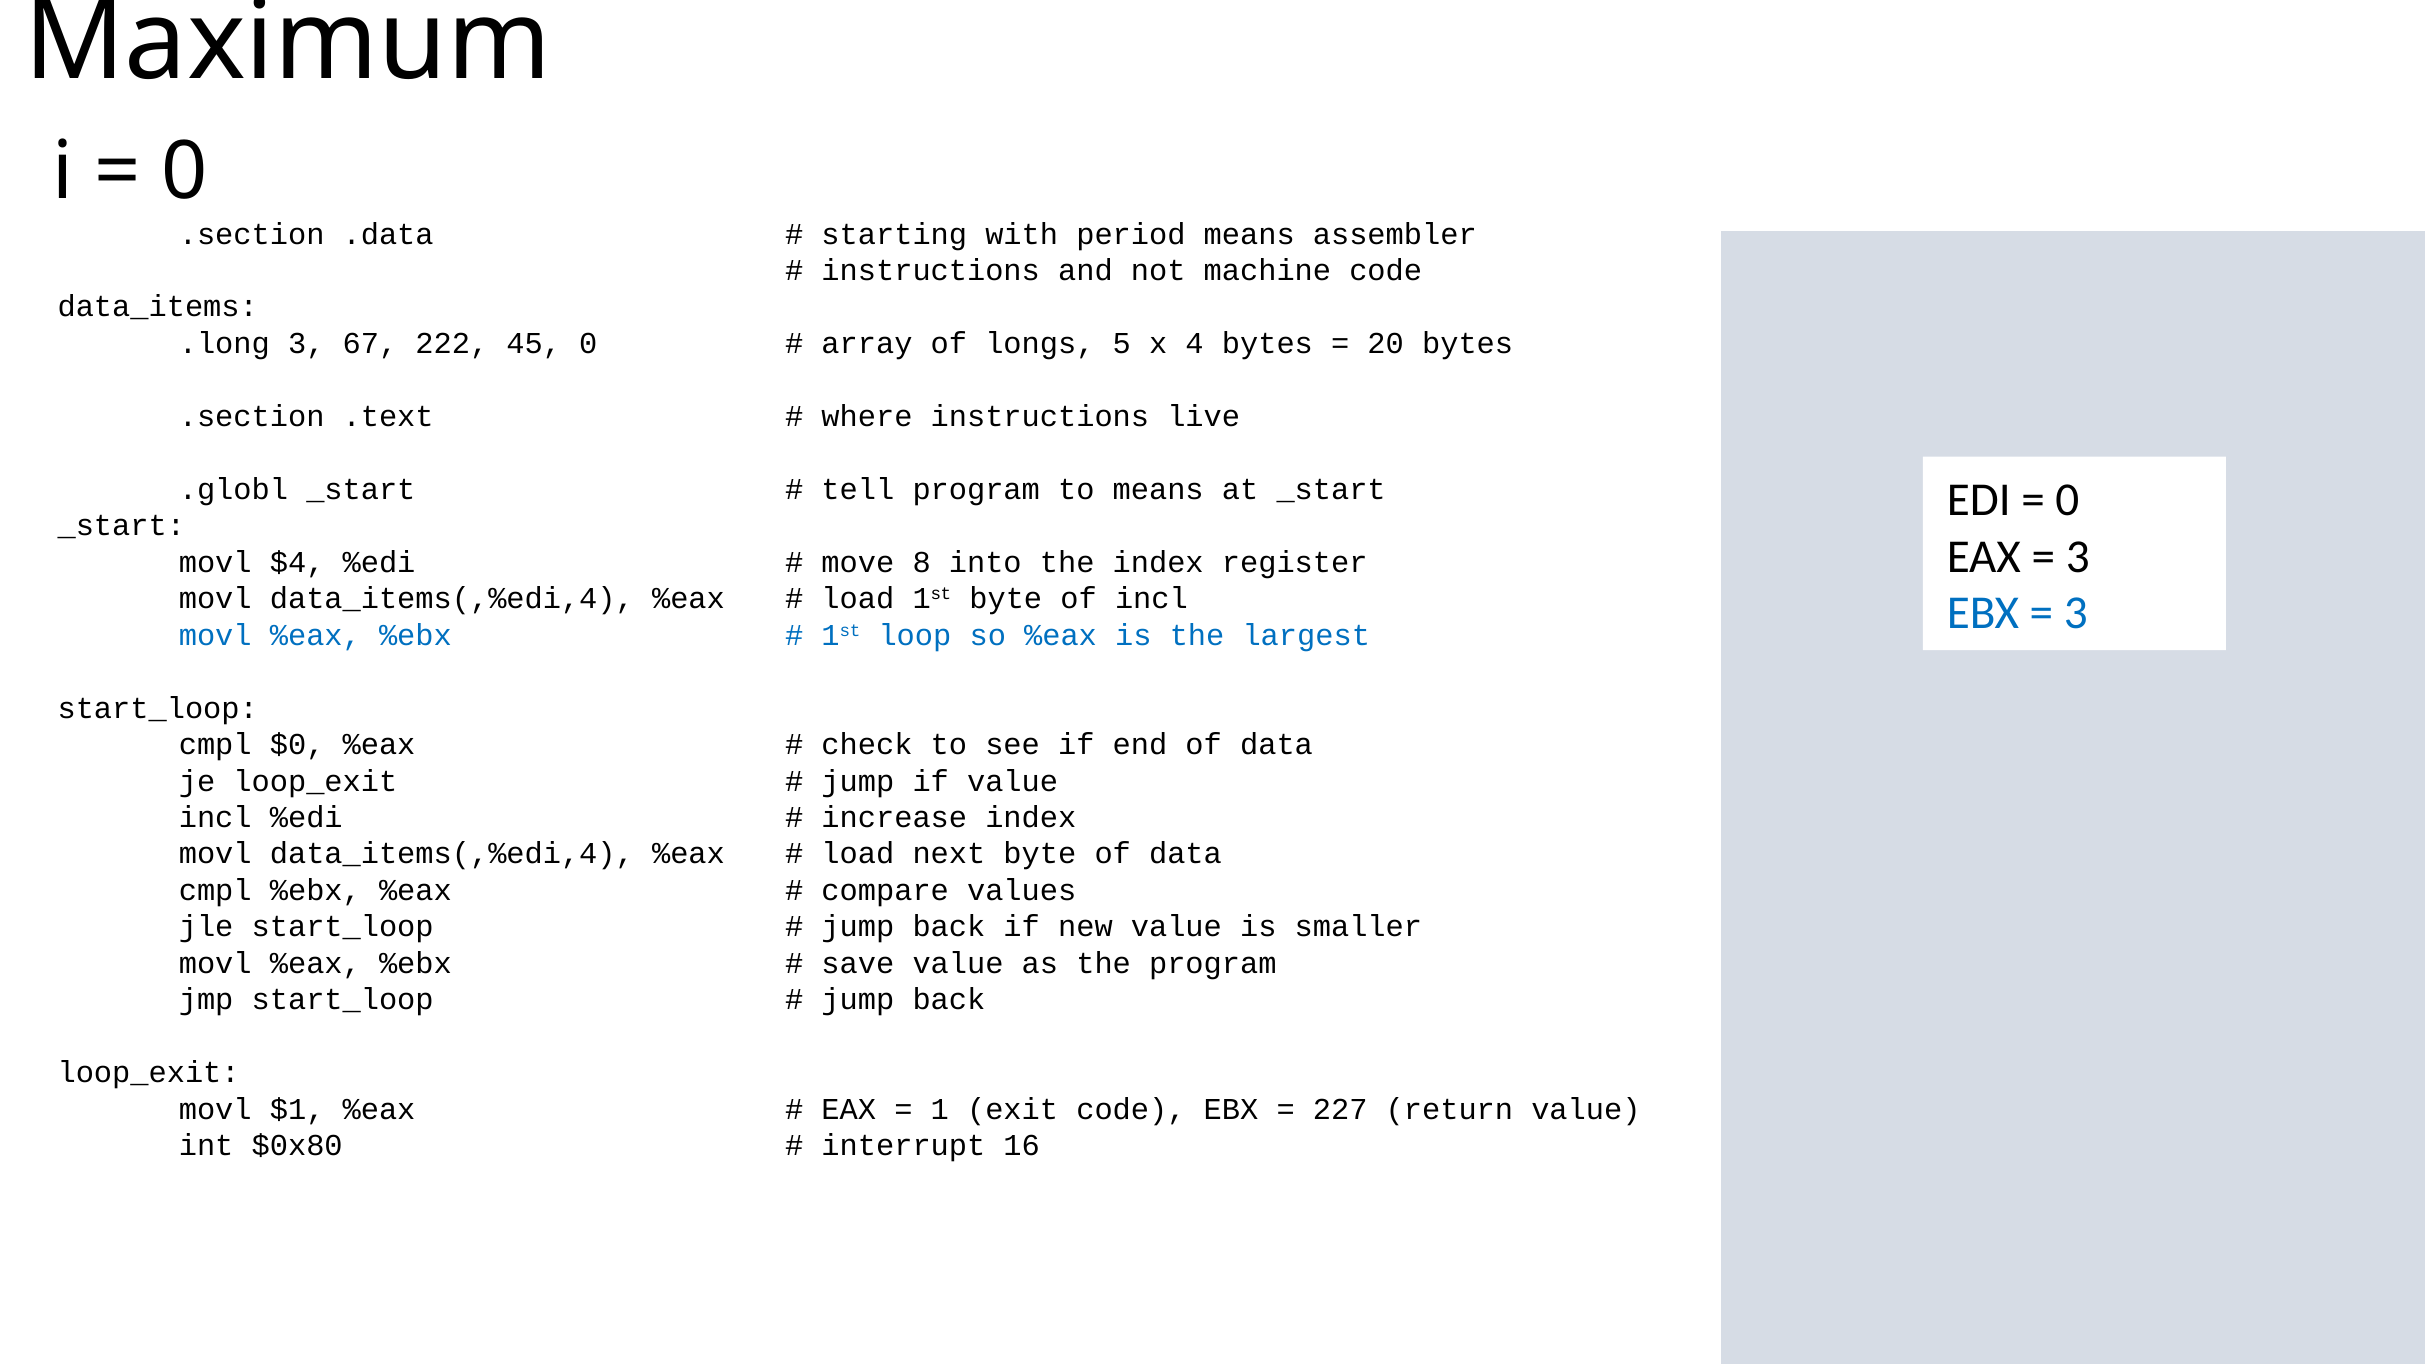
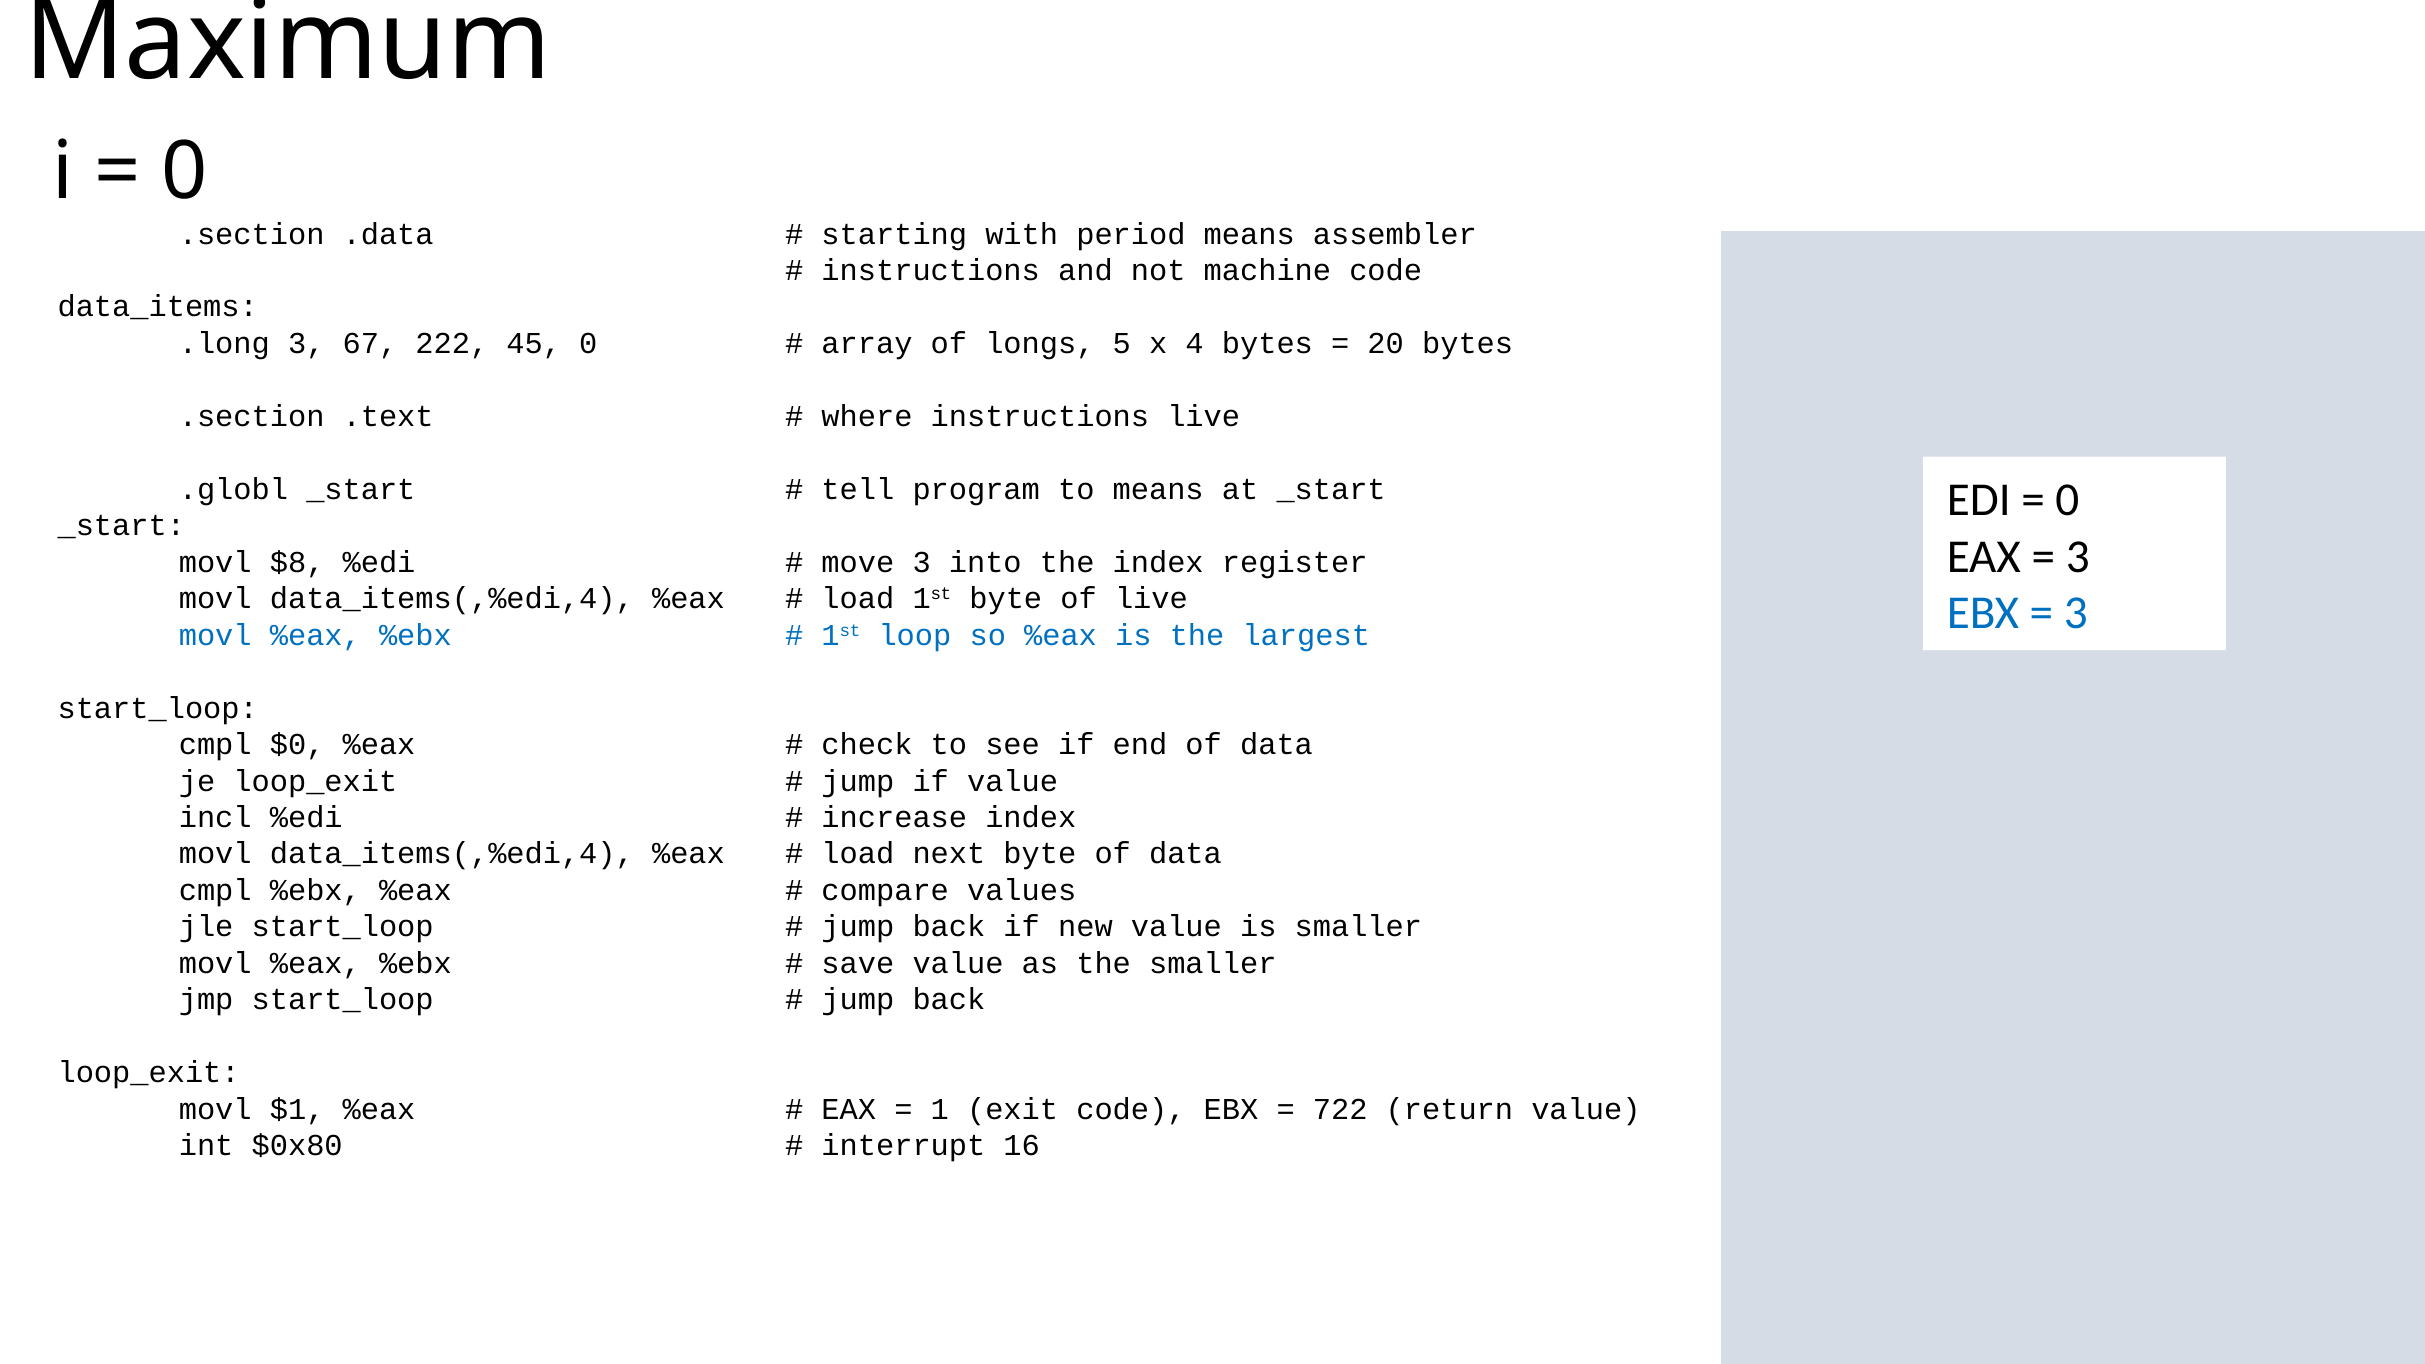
$4: $4 -> $8 (297, 562)
move 8: 8 -> 3 (922, 562)
of incl: incl -> live (1151, 599)
the program: program -> smaller (1213, 963)
227: 227 -> 722 (1340, 1109)
